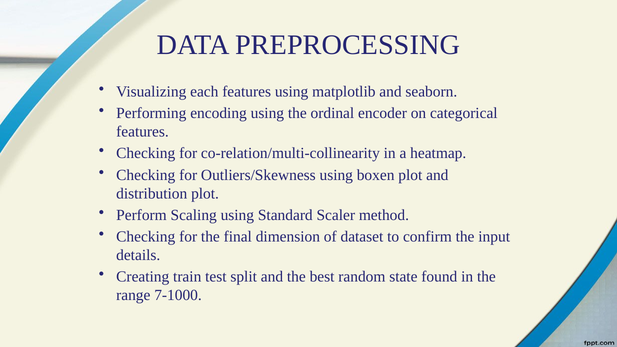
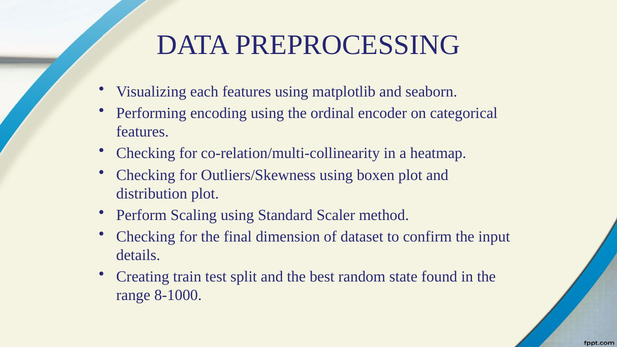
7-1000: 7-1000 -> 8-1000 (178, 295)
